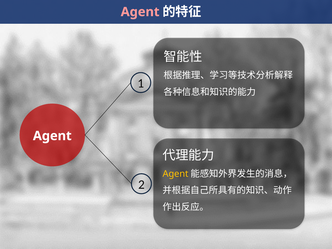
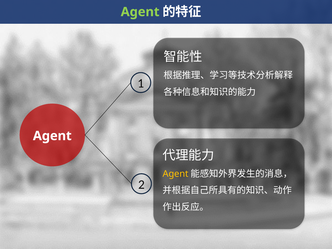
Agent colour: pink -> light green (140, 12)
